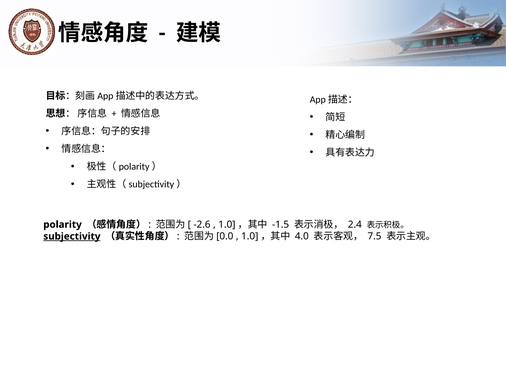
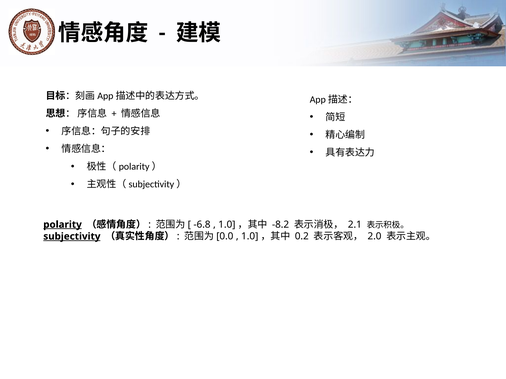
polarity underline: none -> present (63, 225)
-2.6: -2.6 -> -6.8 (202, 225)
-1.5: -1.5 -> -8.2 (281, 225)
2.4: 2.4 -> 2.1 (355, 225)
4.0: 4.0 -> 0.2 (302, 237)
7.5: 7.5 -> 2.0 (374, 237)
